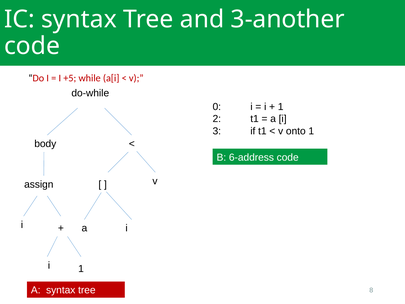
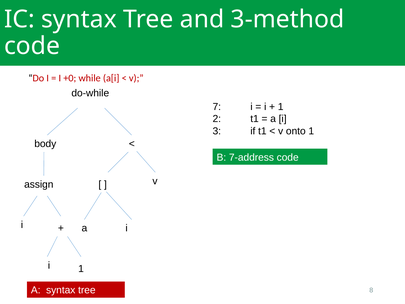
3-another: 3-another -> 3-method (288, 19)
+5: +5 -> +0 (70, 78)
0: 0 -> 7 (217, 107)
6-address: 6-address -> 7-address (251, 157)
